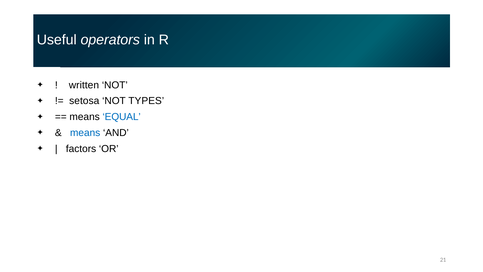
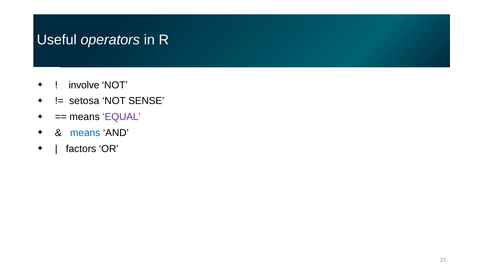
written: written -> involve (84, 85)
TYPES: TYPES -> SENSE (146, 101)
EQUAL colour: blue -> purple (122, 117)
